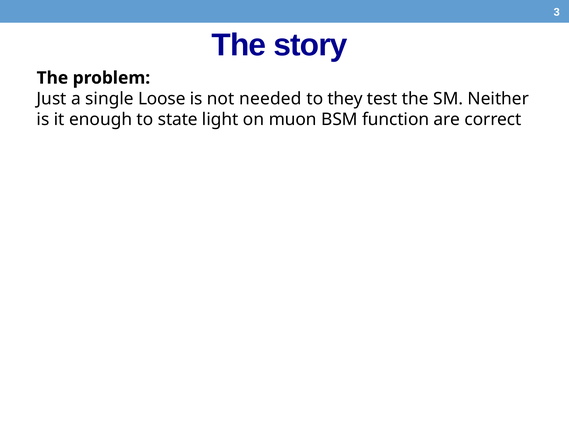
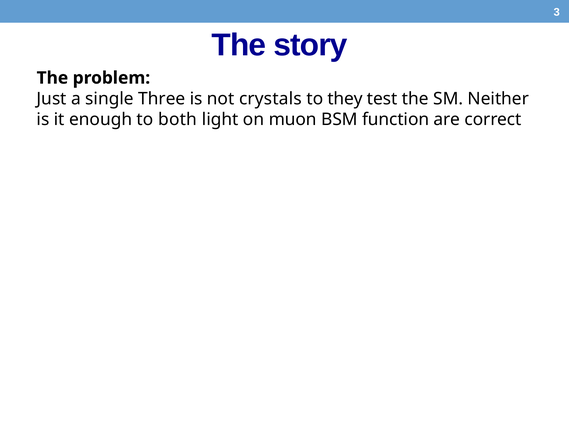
Loose: Loose -> Three (162, 99)
needed: needed -> crystals (270, 99)
state: state -> both (178, 120)
